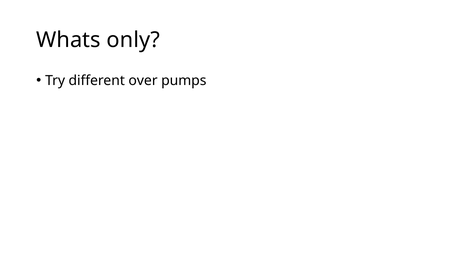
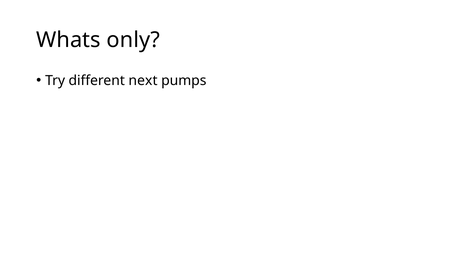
over: over -> next (143, 80)
